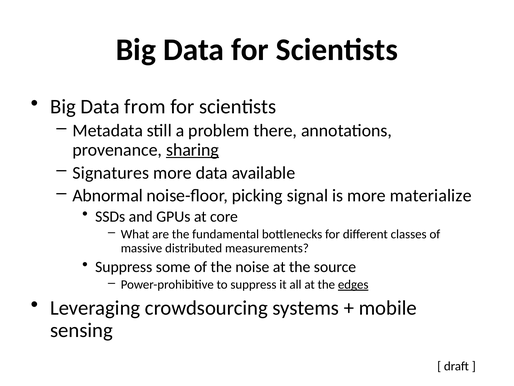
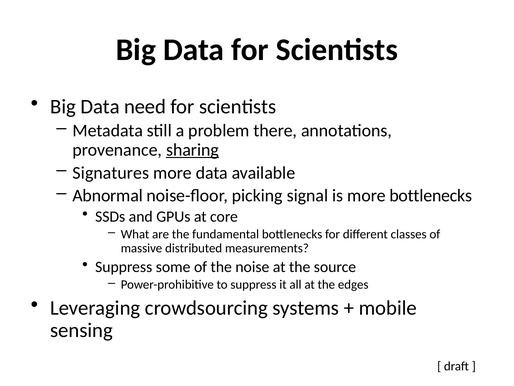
from: from -> need (145, 106)
more materialize: materialize -> bottlenecks (431, 195)
edges underline: present -> none (353, 284)
